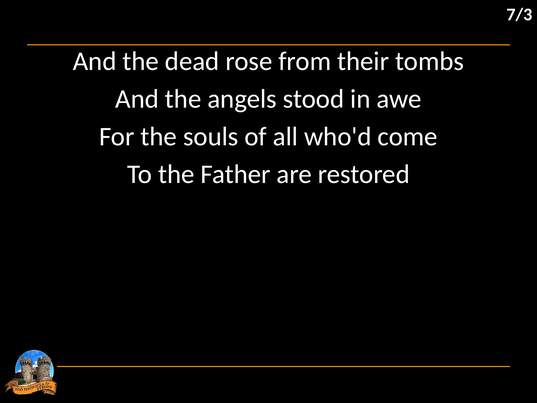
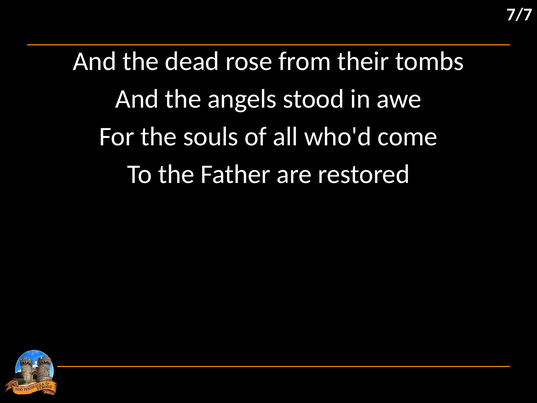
7/3: 7/3 -> 7/7 (519, 15)
